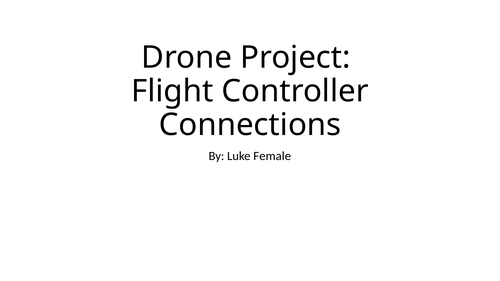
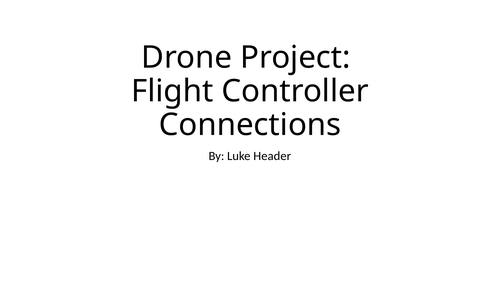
Female: Female -> Header (272, 156)
